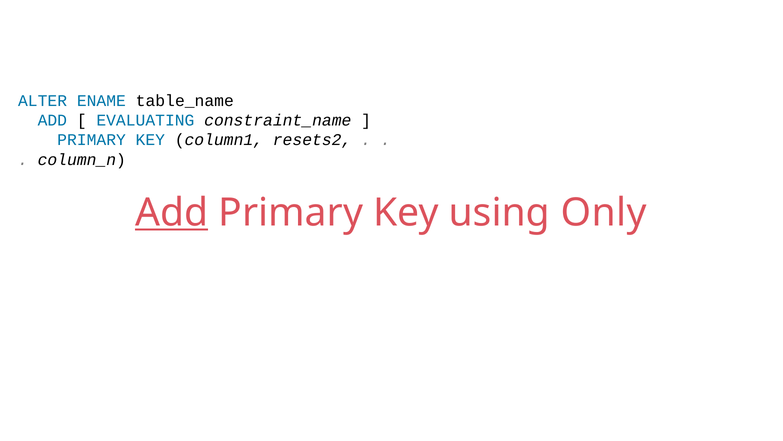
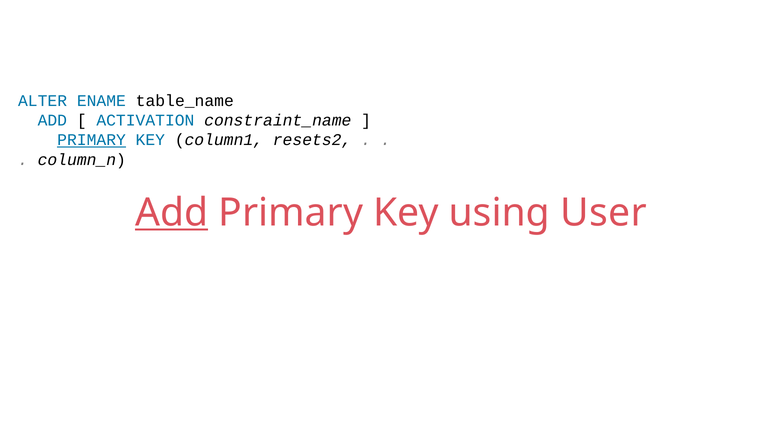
EVALUATING: EVALUATING -> ACTIVATION (145, 120)
PRIMARY underline: none -> present (92, 140)
Only: Only -> User (604, 212)
